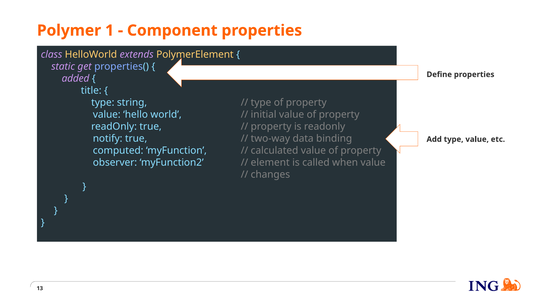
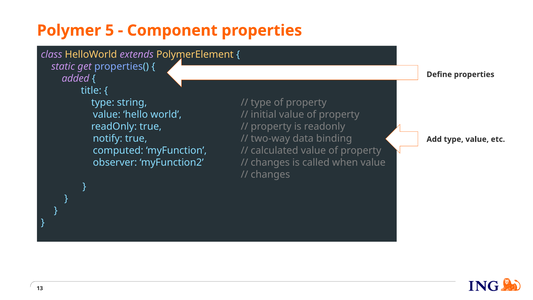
1: 1 -> 5 (110, 30)
element: element -> changes (270, 162)
